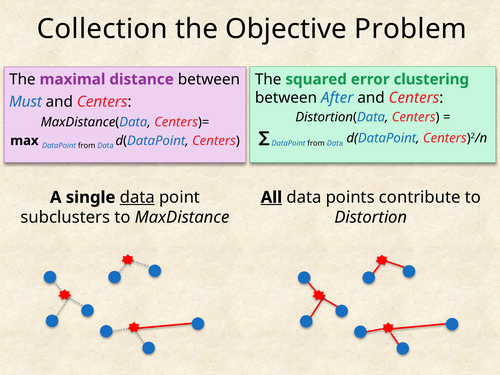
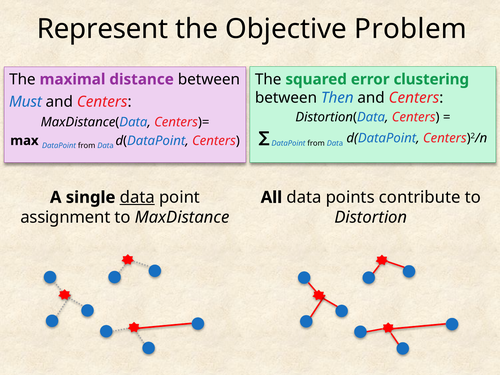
Collection: Collection -> Represent (103, 29)
After: After -> Then (337, 98)
All underline: present -> none (271, 197)
subclusters: subclusters -> assignment (65, 217)
